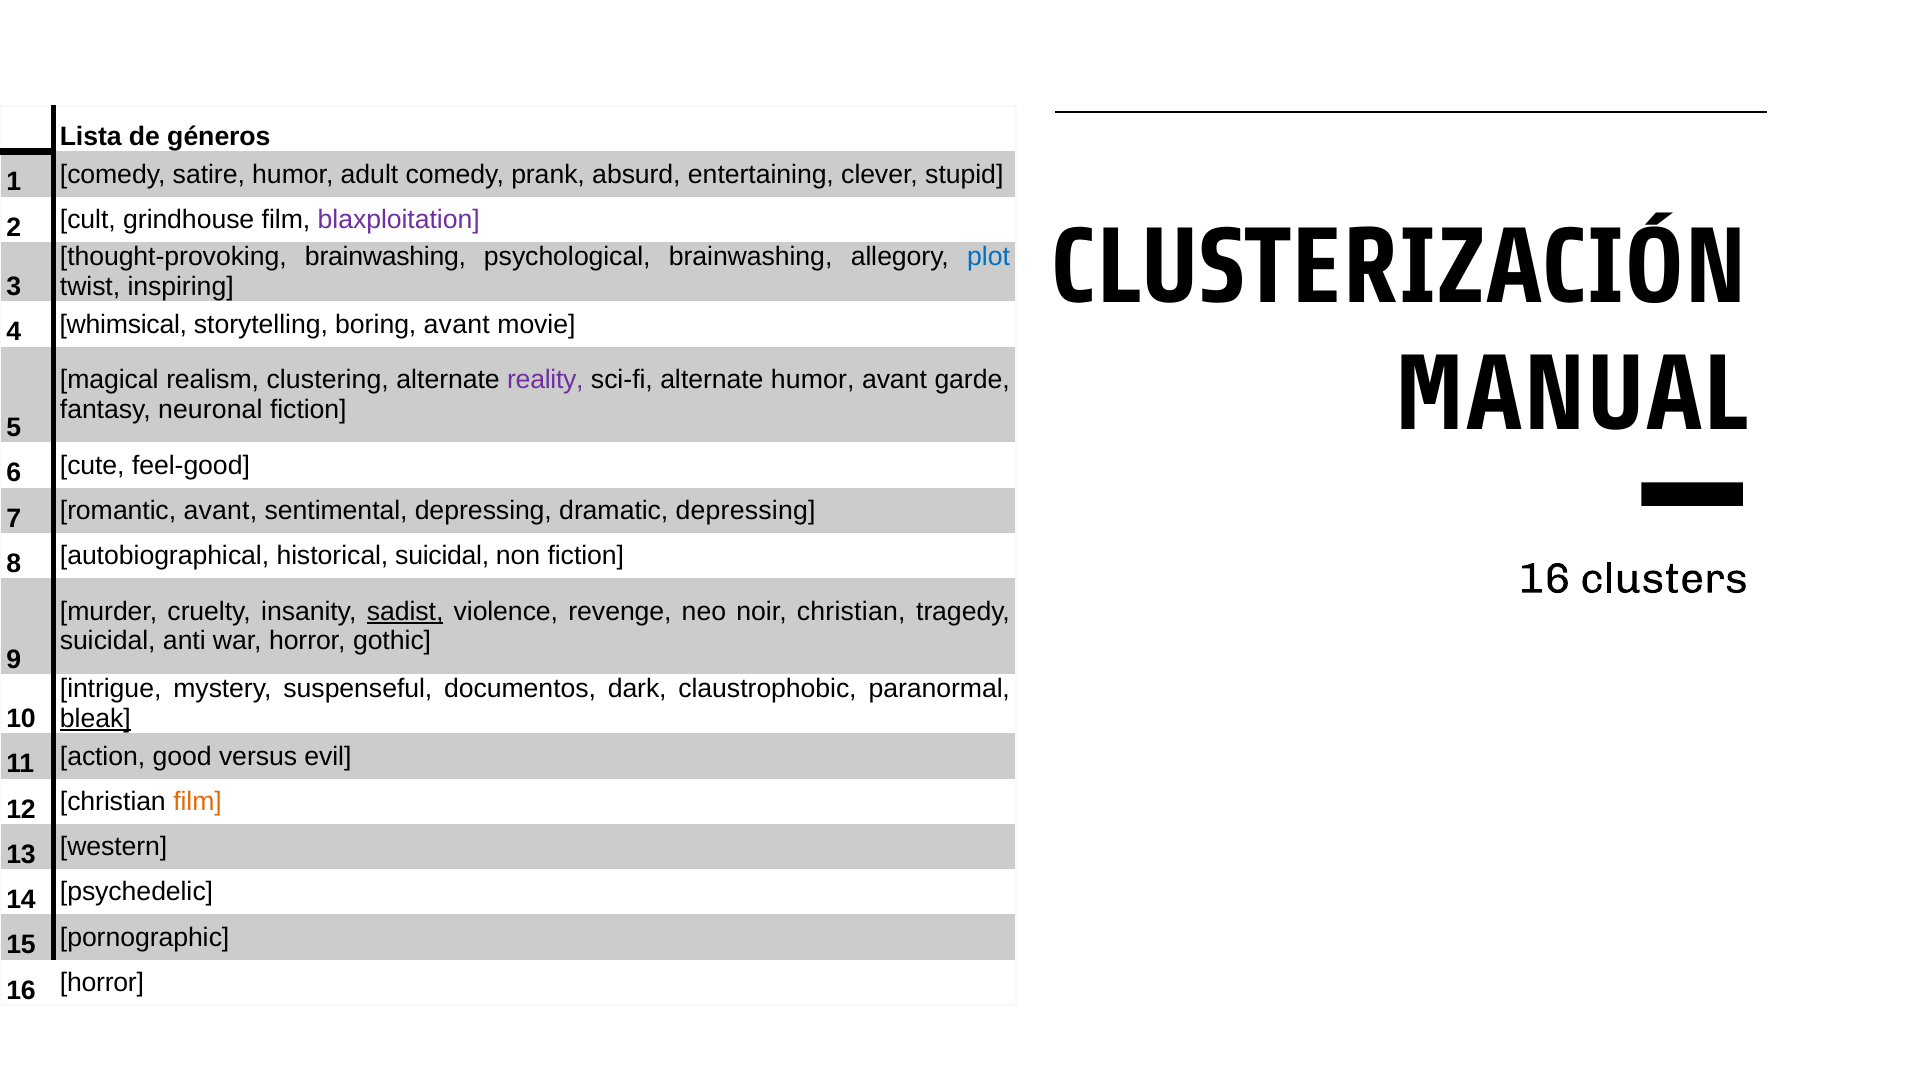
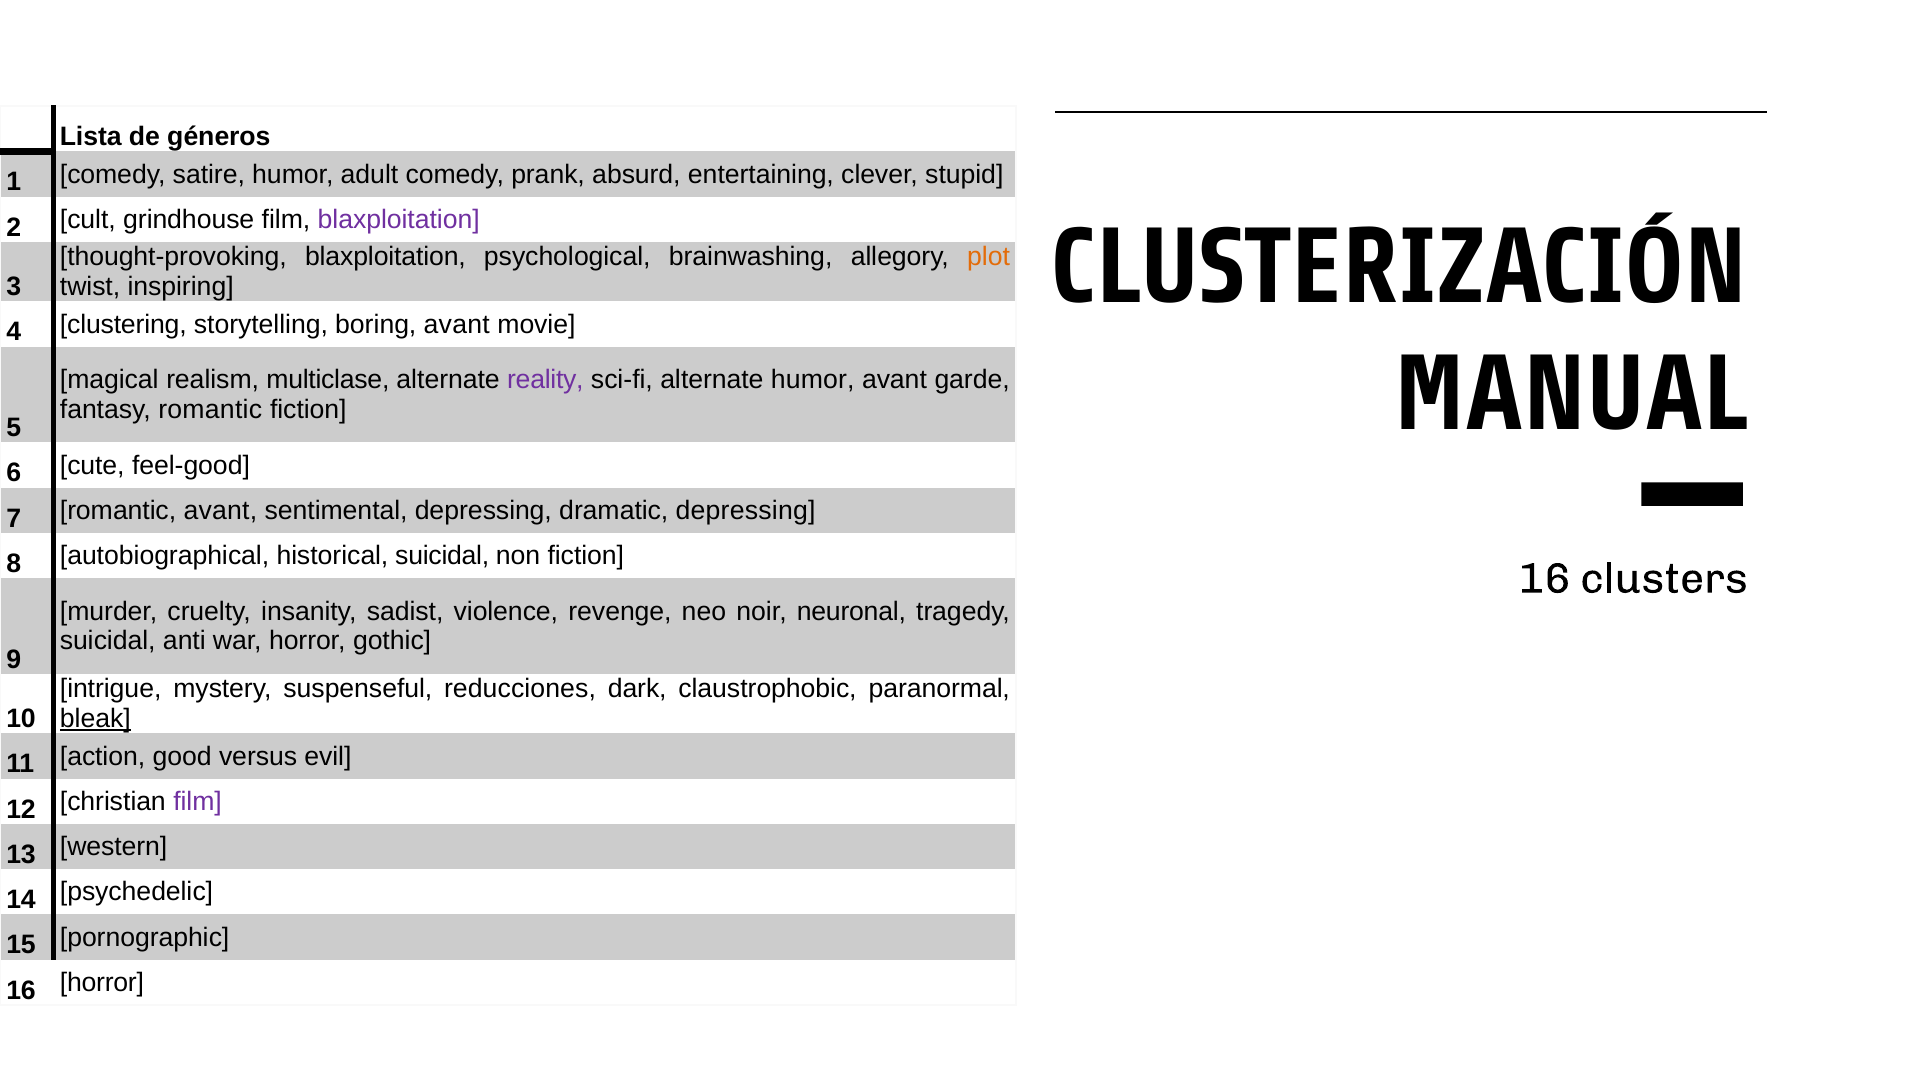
thought-provoking brainwashing: brainwashing -> blaxploitation (385, 257)
plot colour: blue -> orange (989, 257)
whimsical: whimsical -> clustering (123, 324)
clustering: clustering -> multiclase (328, 380)
fantasy neuronal: neuronal -> romantic (210, 410)
sadist underline: present -> none (405, 611)
noir christian: christian -> neuronal (851, 611)
documentos: documentos -> reducciones (520, 689)
film colour: orange -> purple (198, 801)
